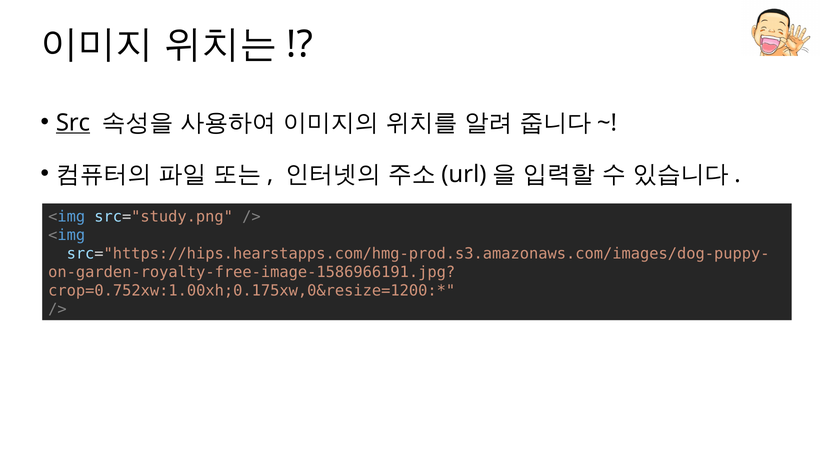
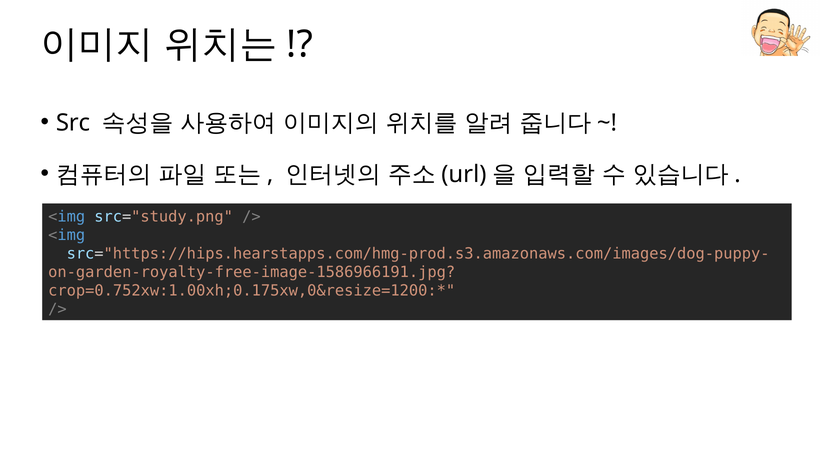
Src underline: present -> none (73, 123)
